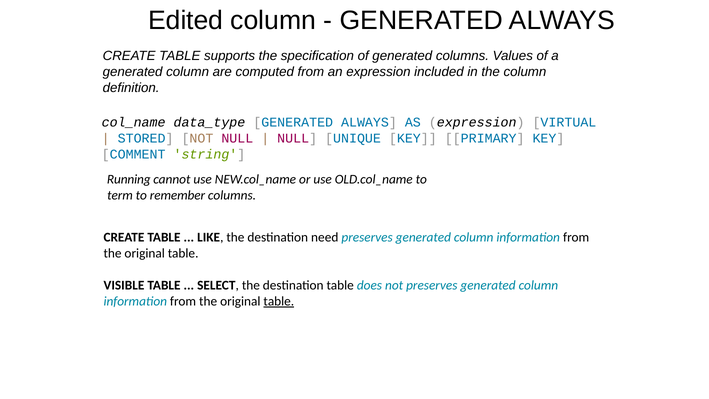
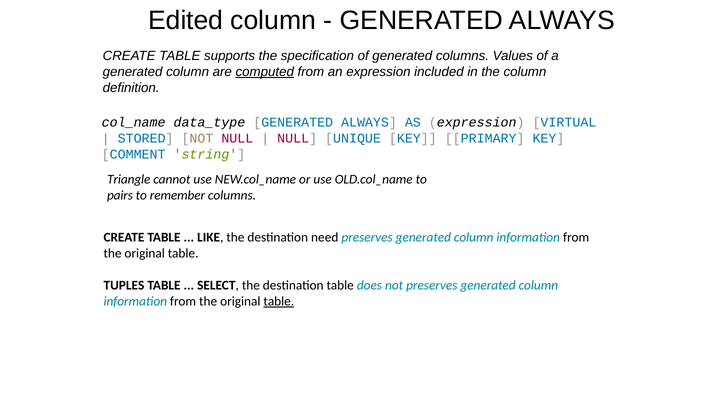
computed underline: none -> present (265, 72)
Running: Running -> Triangle (129, 179)
term: term -> pairs (120, 195)
VISIBLE: VISIBLE -> TUPLES (124, 285)
